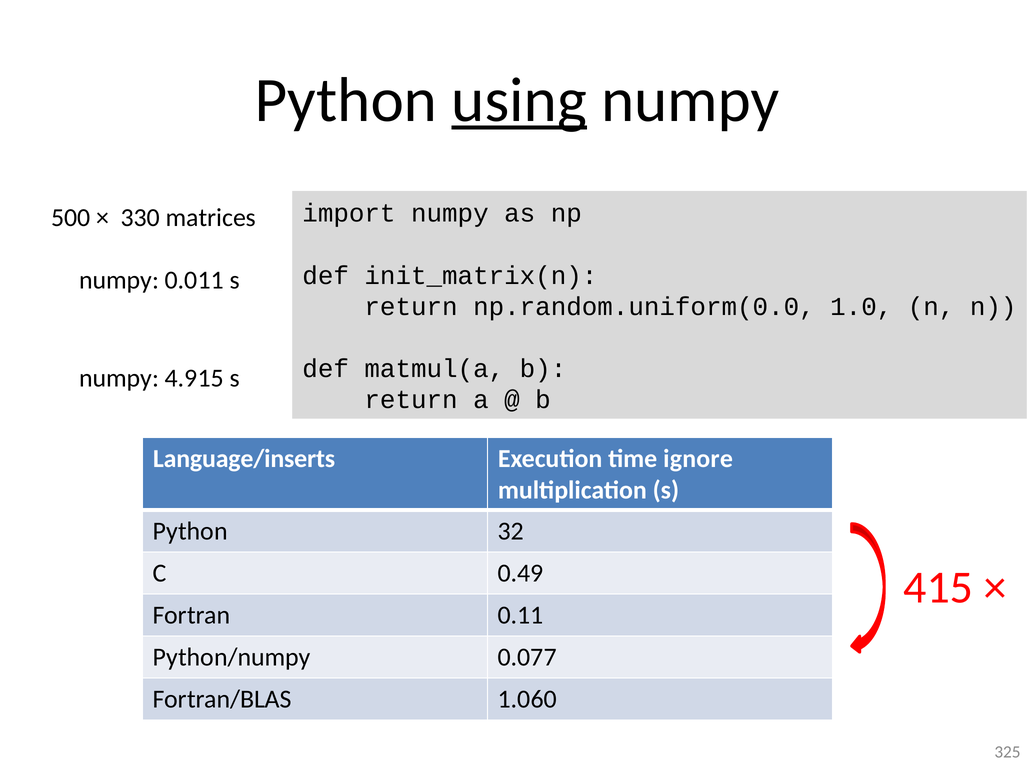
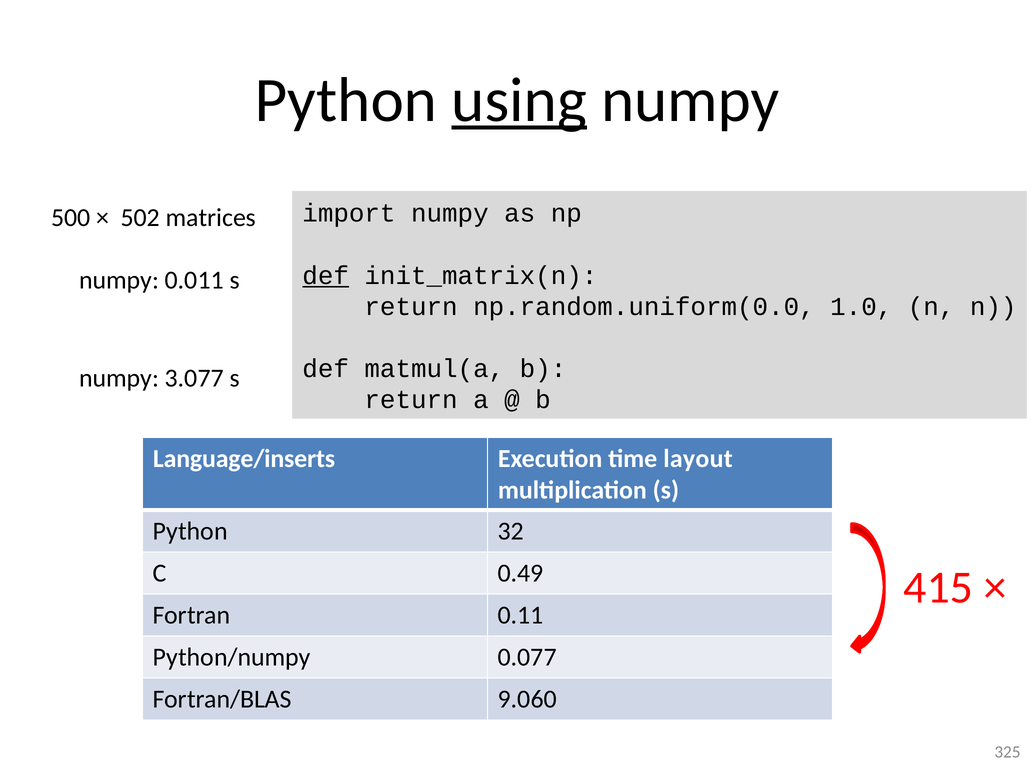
330: 330 -> 502 (140, 217)
def underline: none -> present (326, 275)
4.915: 4.915 -> 3.077 (194, 378)
ignore: ignore -> layout (698, 458)
1.060: 1.060 -> 9.060 (527, 699)
